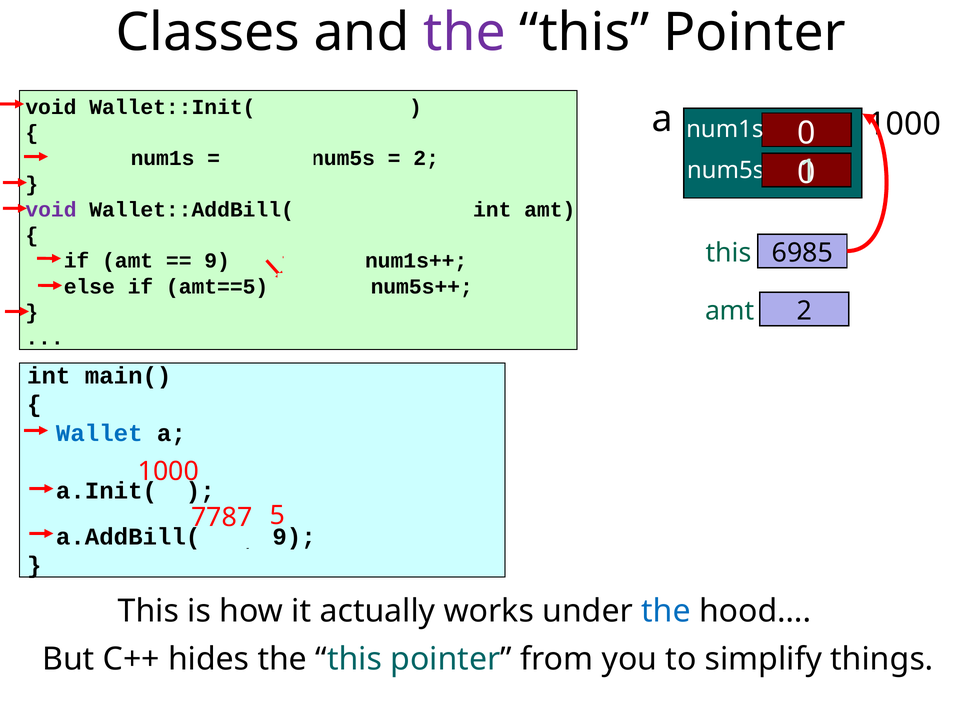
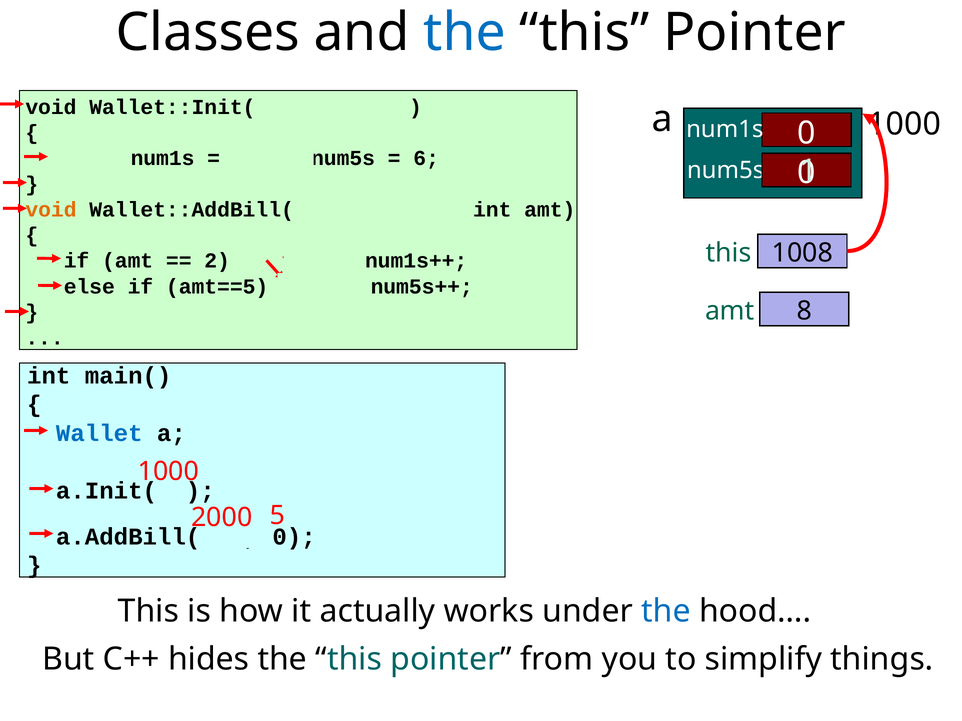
the colour: purple -> blue (464, 33)
2: 2 -> 6 (426, 158)
void colour: purple -> orange (51, 210)
6985: 6985 -> 1008 (802, 253)
9: 9 -> 2 (217, 261)
amt 2: 2 -> 8 (804, 311)
7787: 7787 -> 2000 (222, 518)
9: 9 -> 0 (294, 537)
